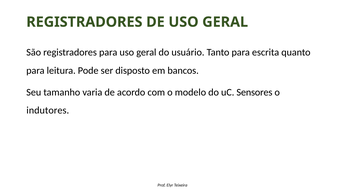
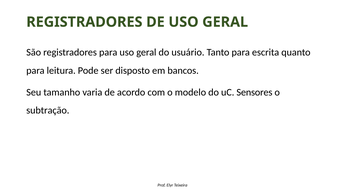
indutores: indutores -> subtração (48, 110)
